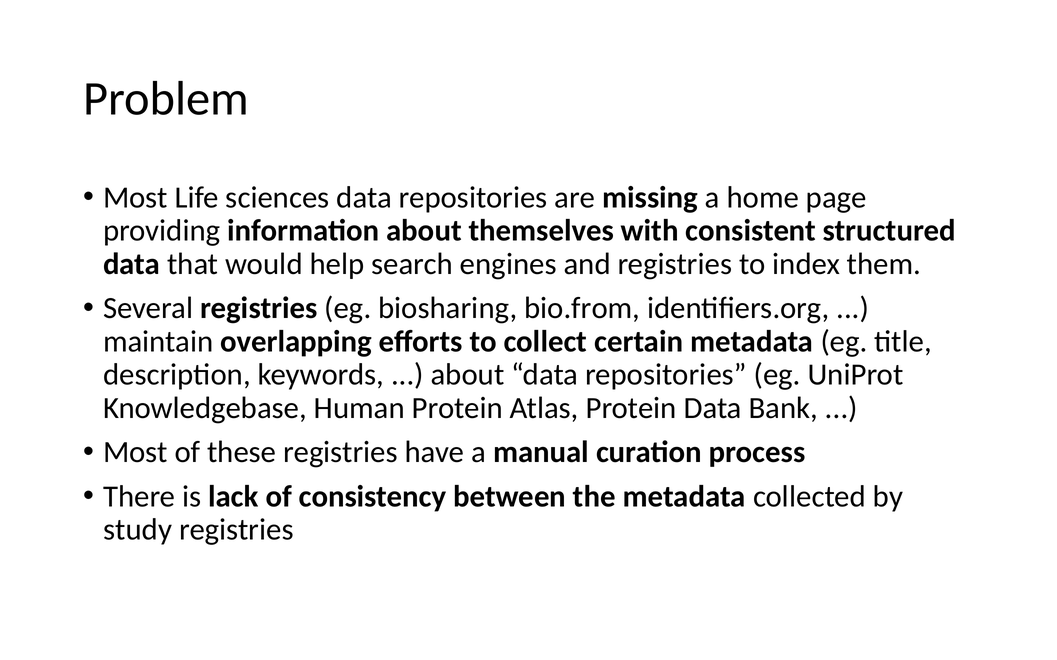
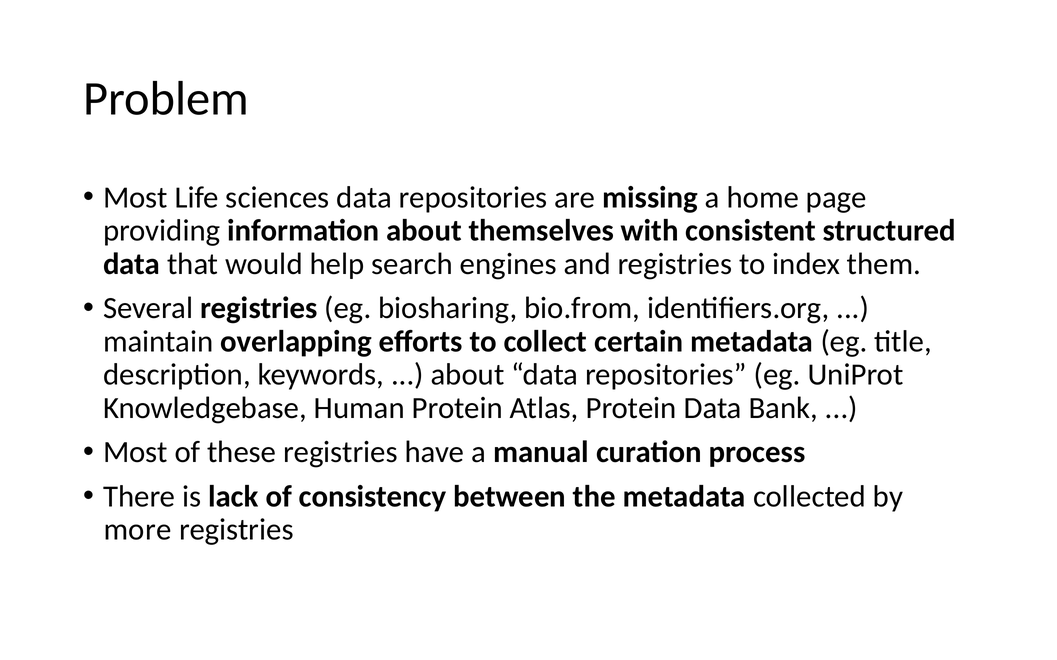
study: study -> more (137, 530)
